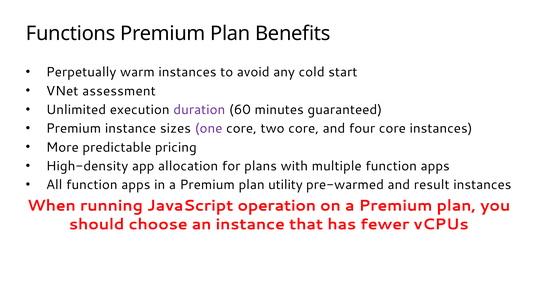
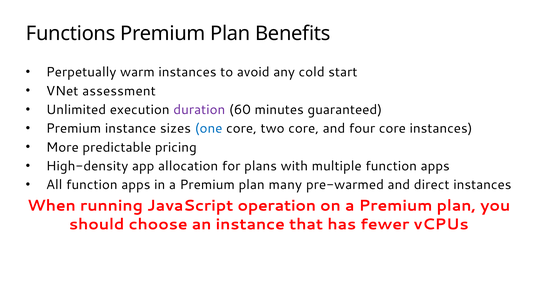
one colour: purple -> blue (209, 129)
utility: utility -> many (285, 185)
result: result -> direct (432, 185)
